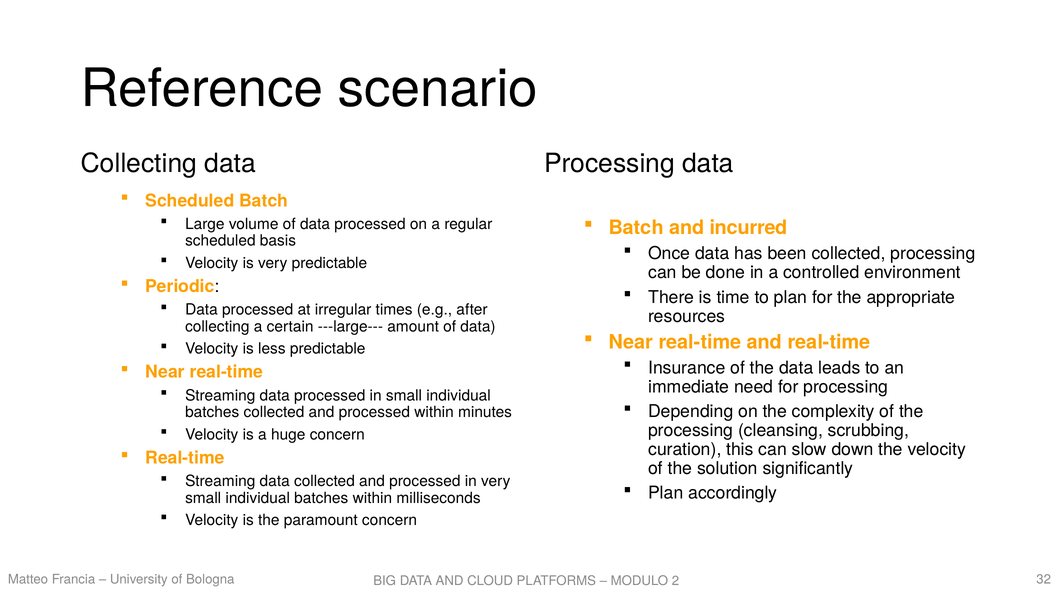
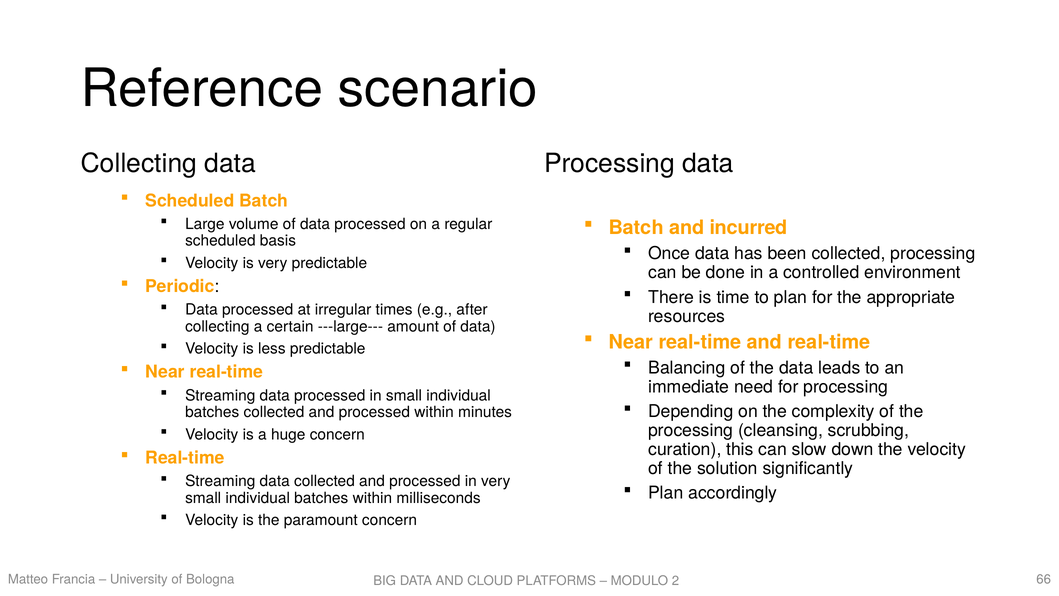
Insurance: Insurance -> Balancing (687, 368)
32: 32 -> 66 (1044, 579)
